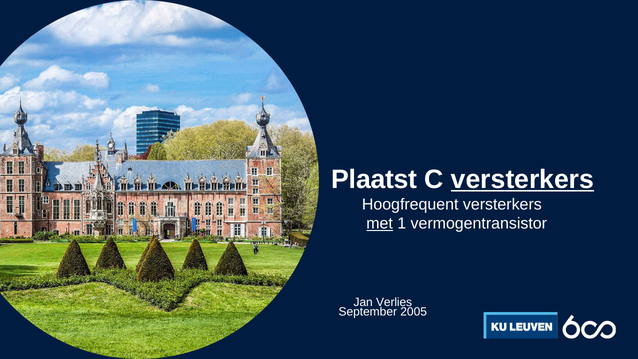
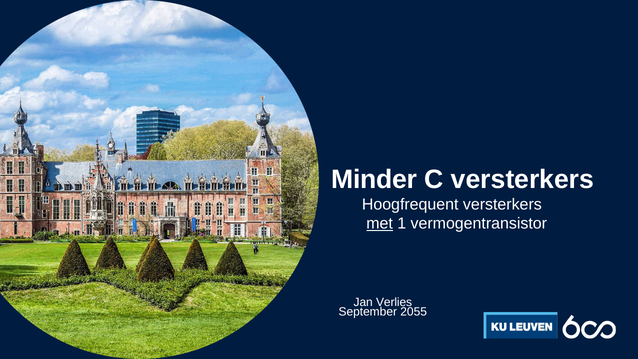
Plaatst: Plaatst -> Minder (374, 179)
versterkers underline: present -> none (523, 179)
2005: 2005 -> 2055 (414, 312)
